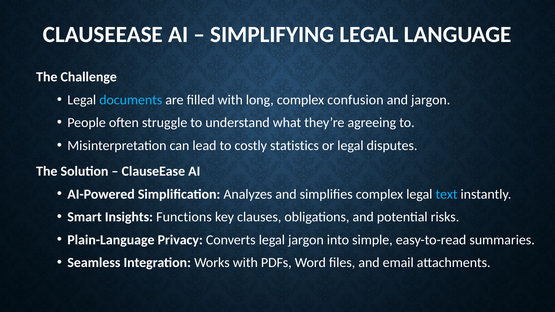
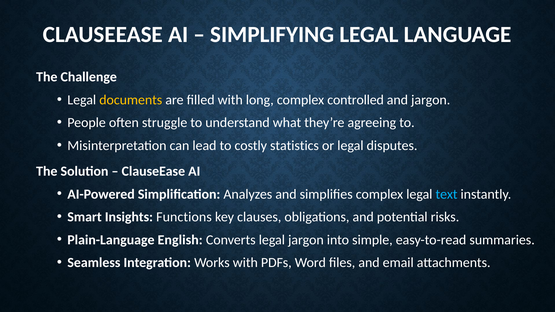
documents colour: light blue -> yellow (131, 100)
confusion: confusion -> controlled (356, 100)
Privacy: Privacy -> English (180, 240)
